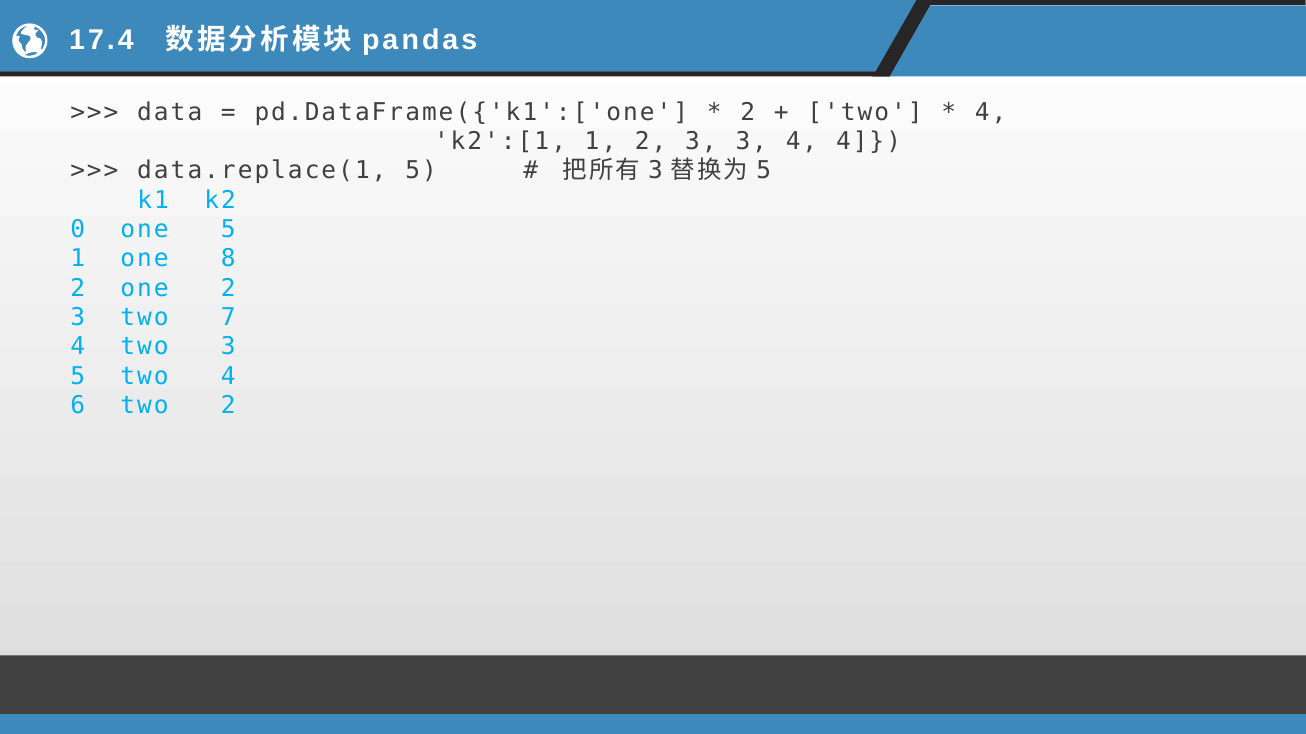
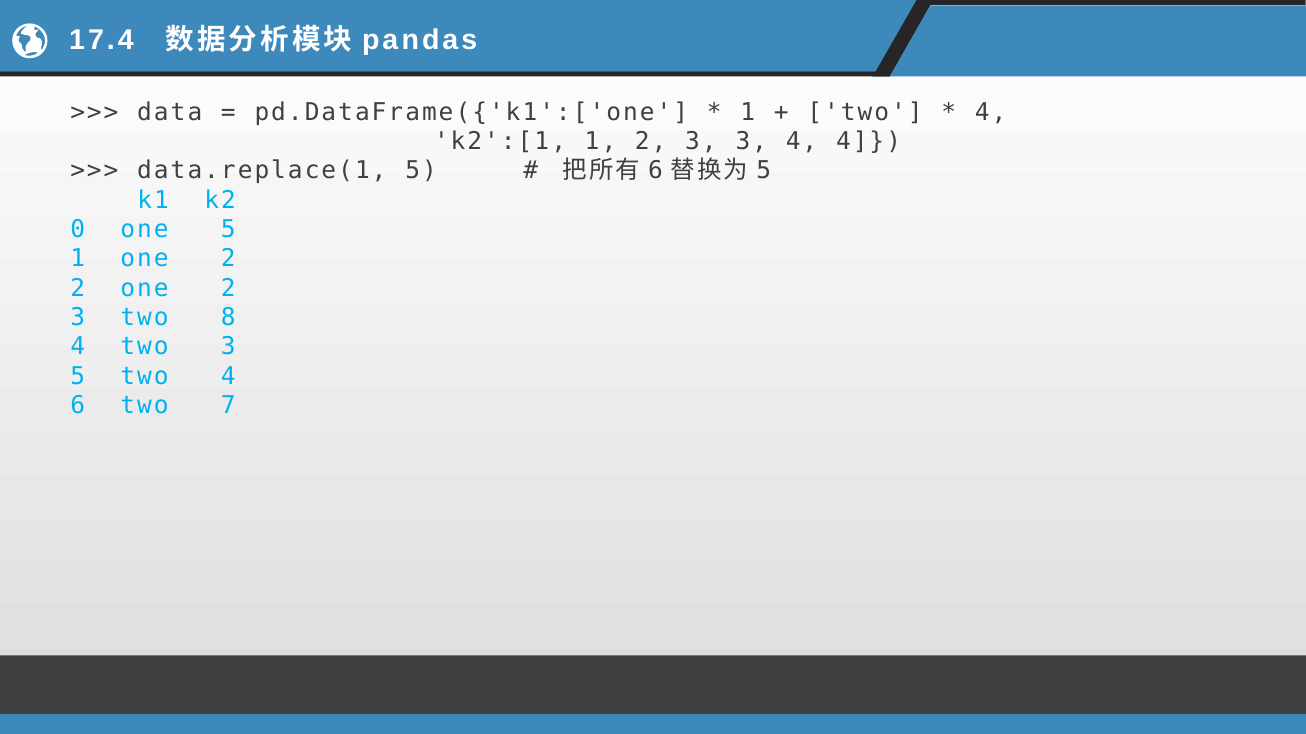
2: 2 -> 1 (748, 112)
3: 3 -> 6 (656, 171)
1 one 8: 8 -> 2 (228, 259)
7: 7 -> 8 (228, 318)
two 2: 2 -> 7 (228, 406)
